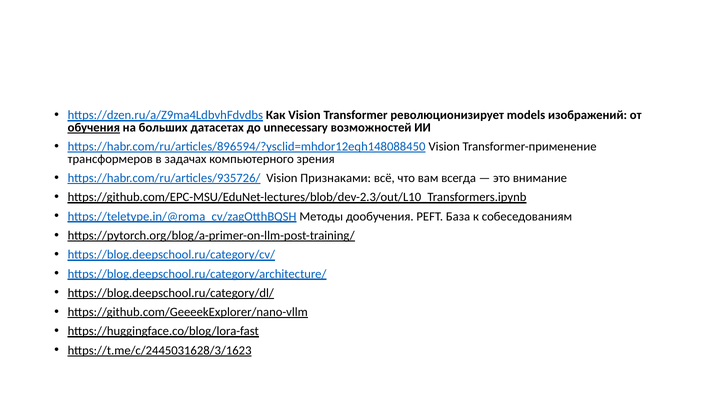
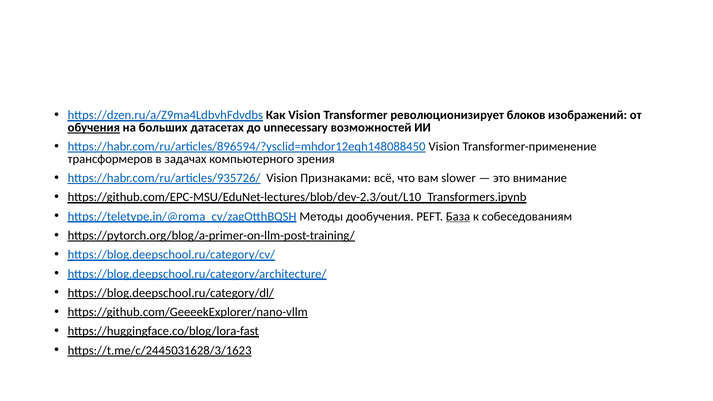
models: models -> блоков (526, 115)
всегда: всегда -> slower (459, 178)
База underline: none -> present (458, 216)
